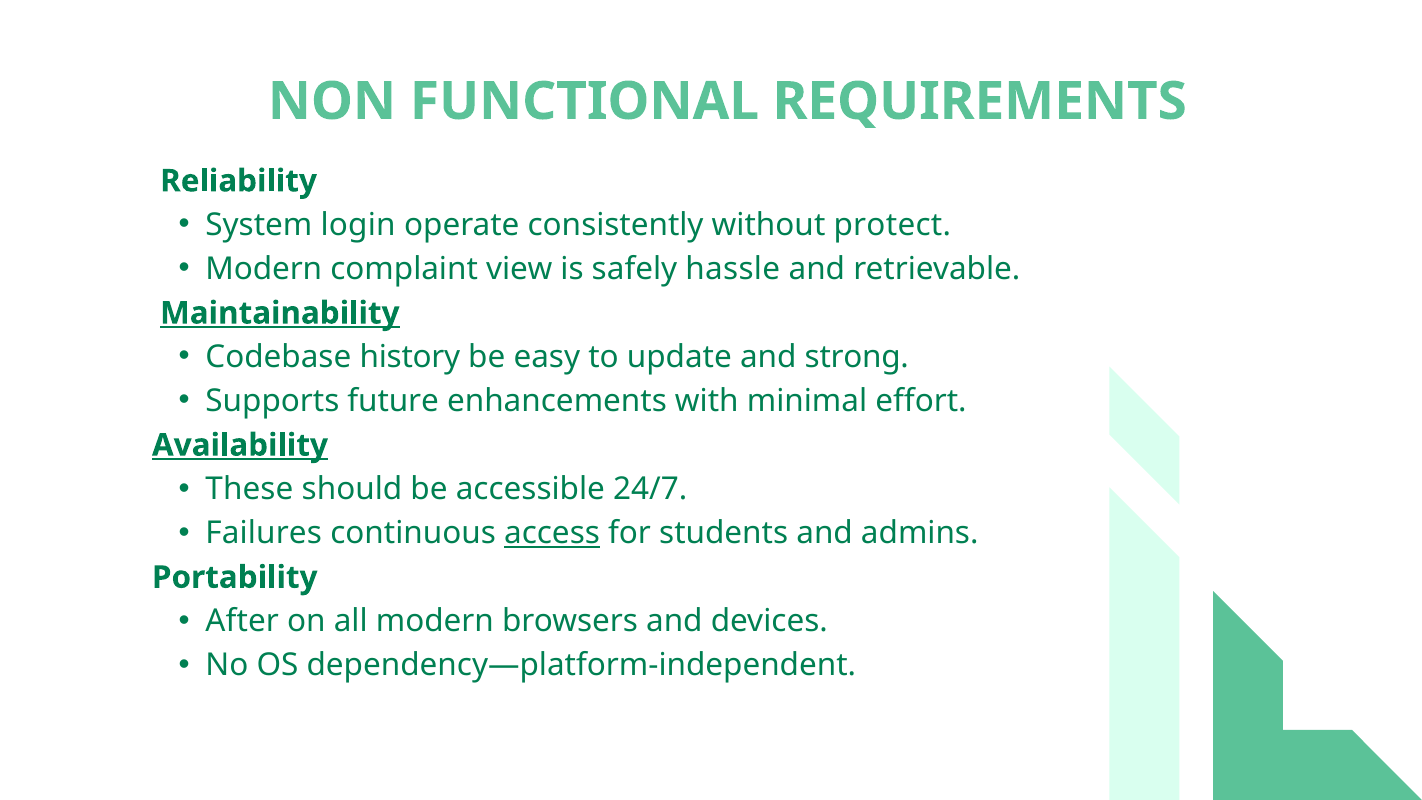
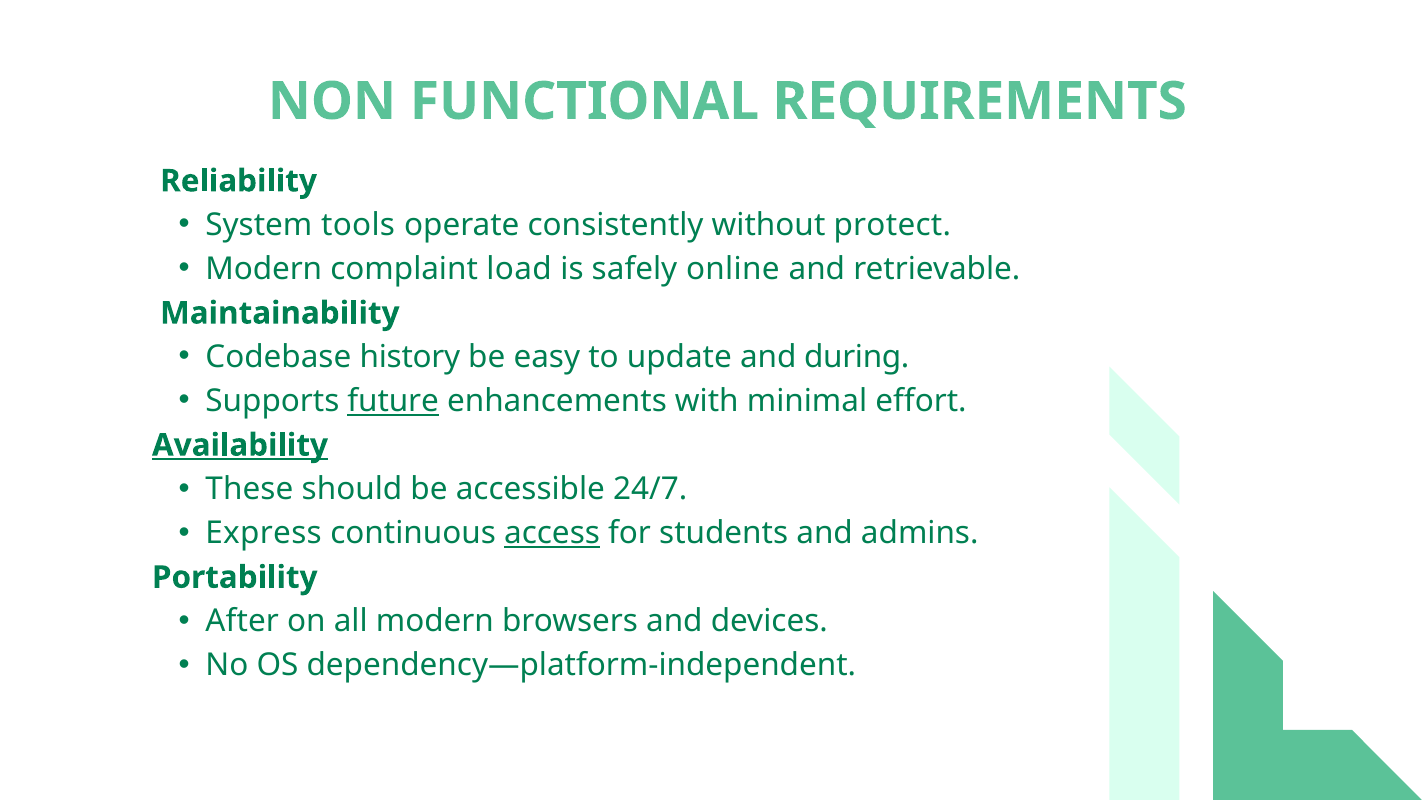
login: login -> tools (358, 225)
view: view -> load (519, 269)
hassle: hassle -> online (733, 269)
Maintainability underline: present -> none (280, 313)
strong: strong -> during (857, 357)
future underline: none -> present (393, 401)
Failures: Failures -> Express (264, 533)
